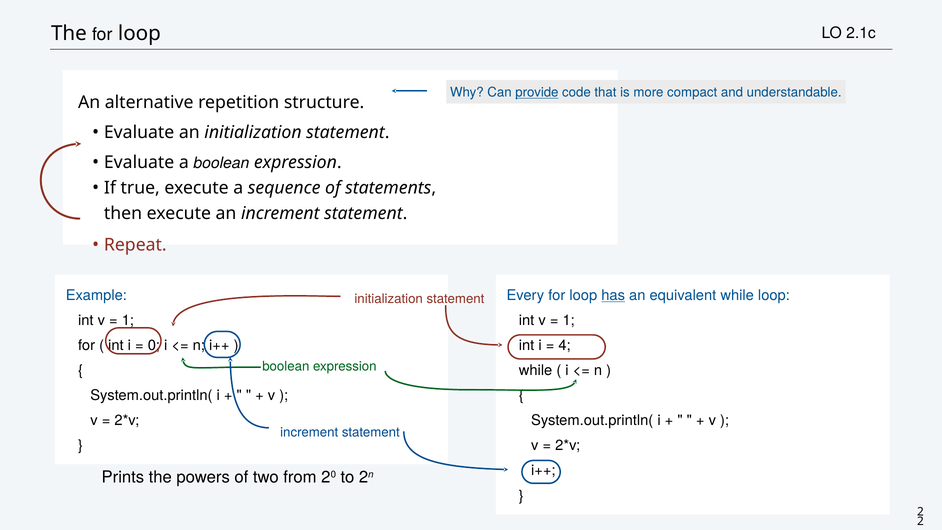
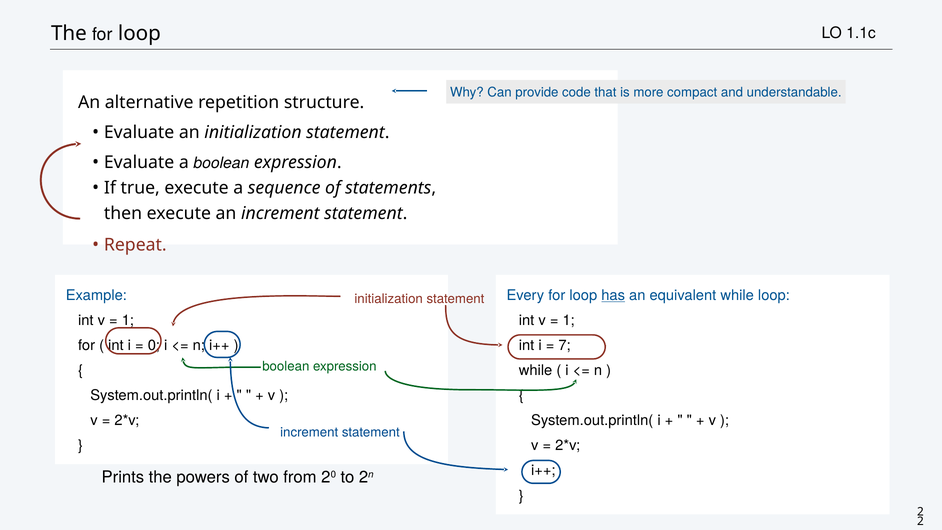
2.1c: 2.1c -> 1.1c (861, 33)
provide underline: present -> none (537, 93)
4: 4 -> 7 (565, 345)
